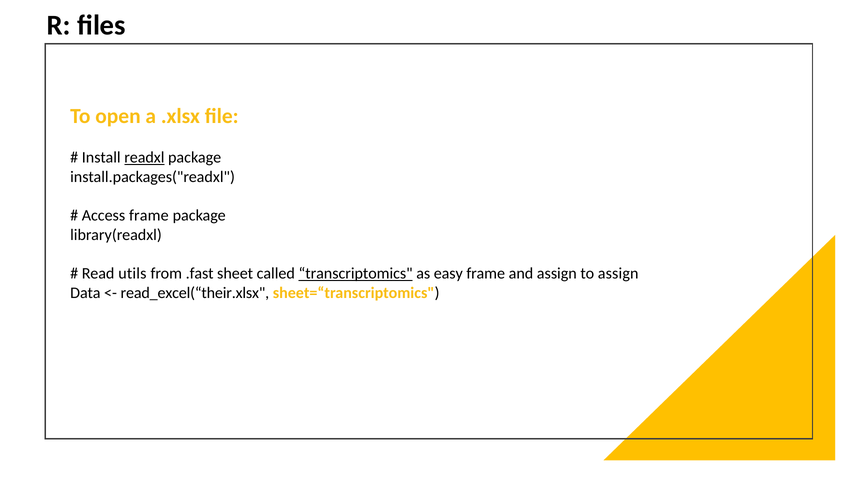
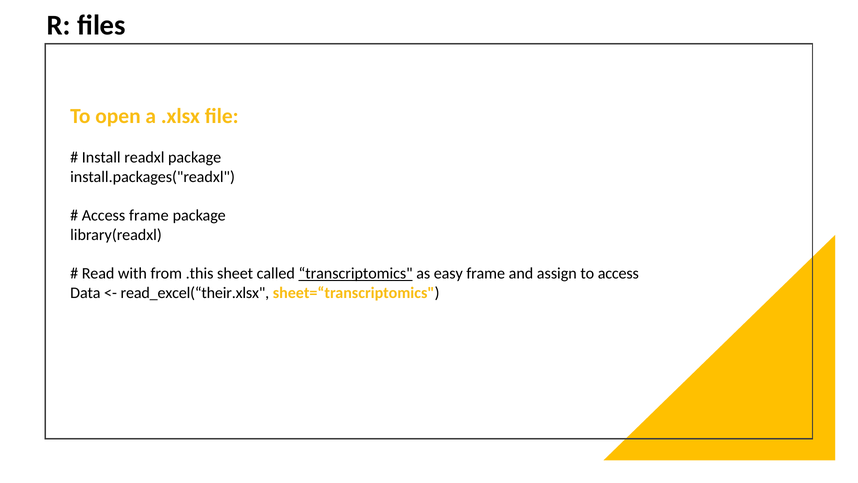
readxl underline: present -> none (144, 157)
utils: utils -> with (132, 273)
.fast: .fast -> .this (200, 273)
to assign: assign -> access (618, 273)
